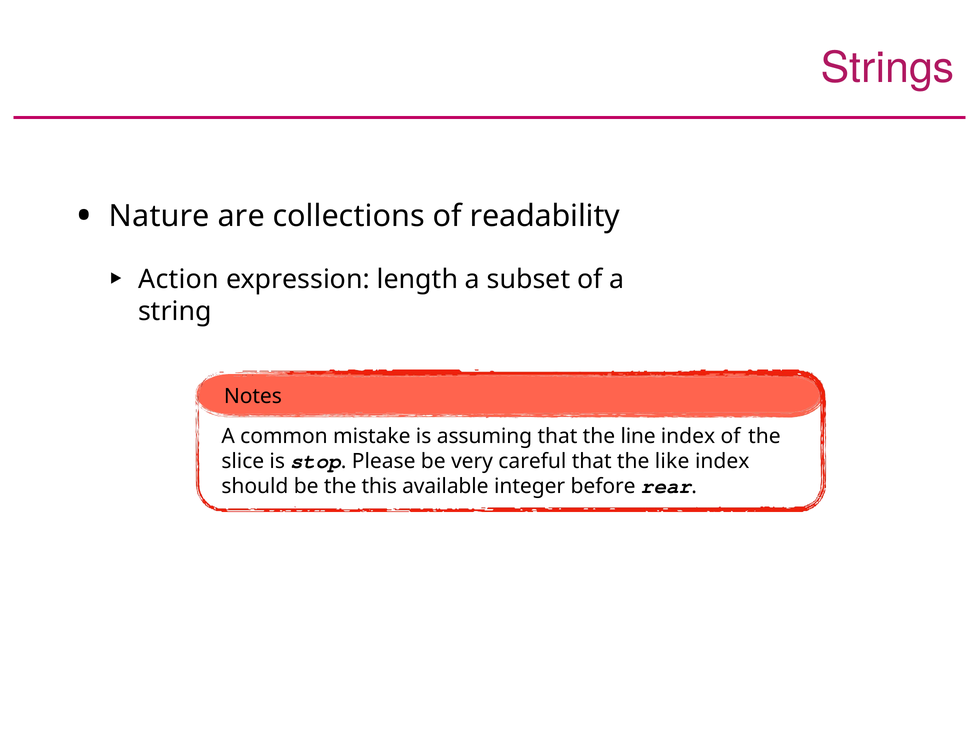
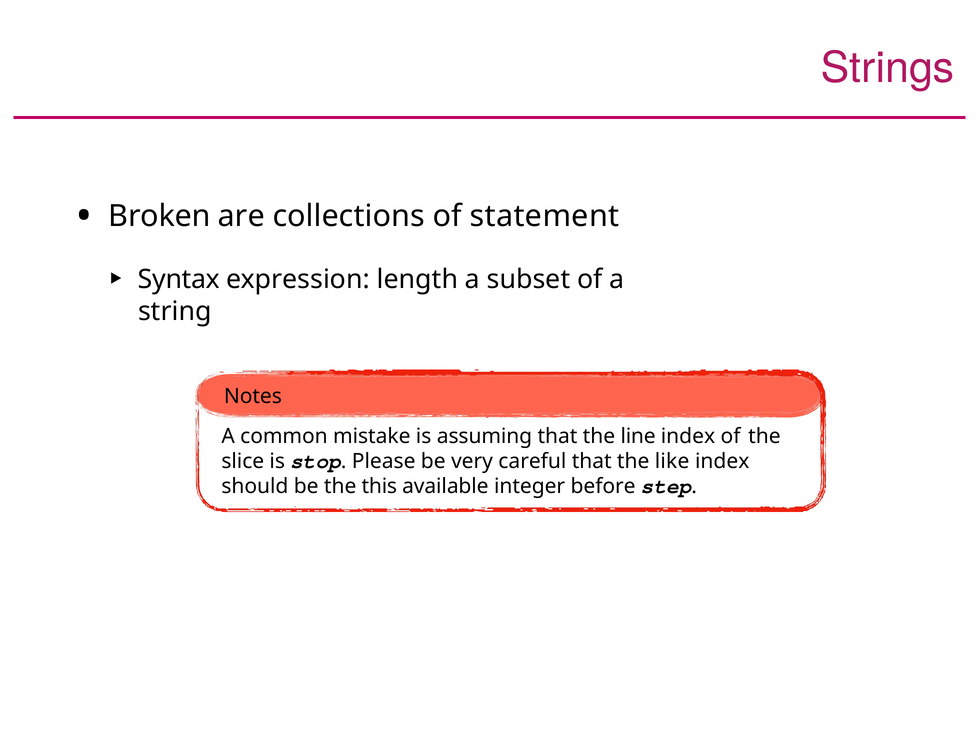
Nature: Nature -> Broken (159, 216)
readability: readability -> statement (545, 216)
Action: Action -> Syntax (179, 279)
rear: rear -> step (666, 486)
